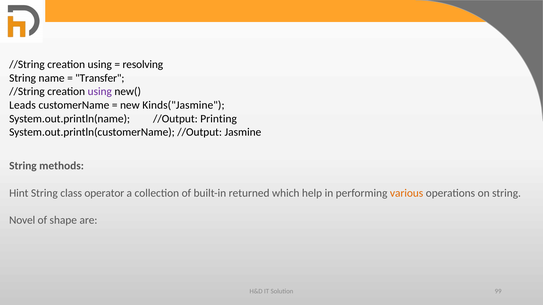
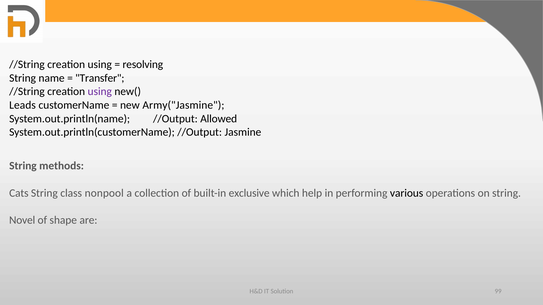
Kinds("Jasmine: Kinds("Jasmine -> Army("Jasmine (183, 105)
Printing: Printing -> Allowed (219, 119)
Hint: Hint -> Cats (19, 193)
operator: operator -> nonpool (104, 193)
returned: returned -> exclusive (249, 193)
various colour: orange -> black (407, 193)
